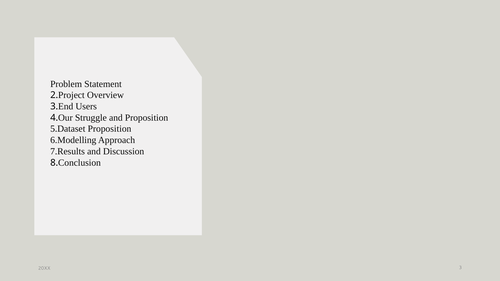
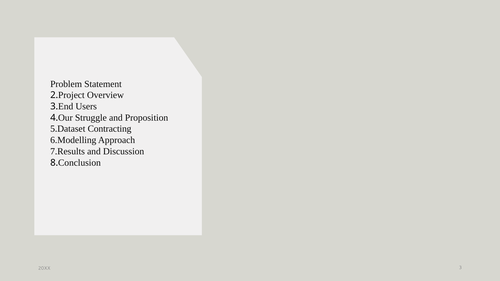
5.Dataset Proposition: Proposition -> Contracting (110, 129)
